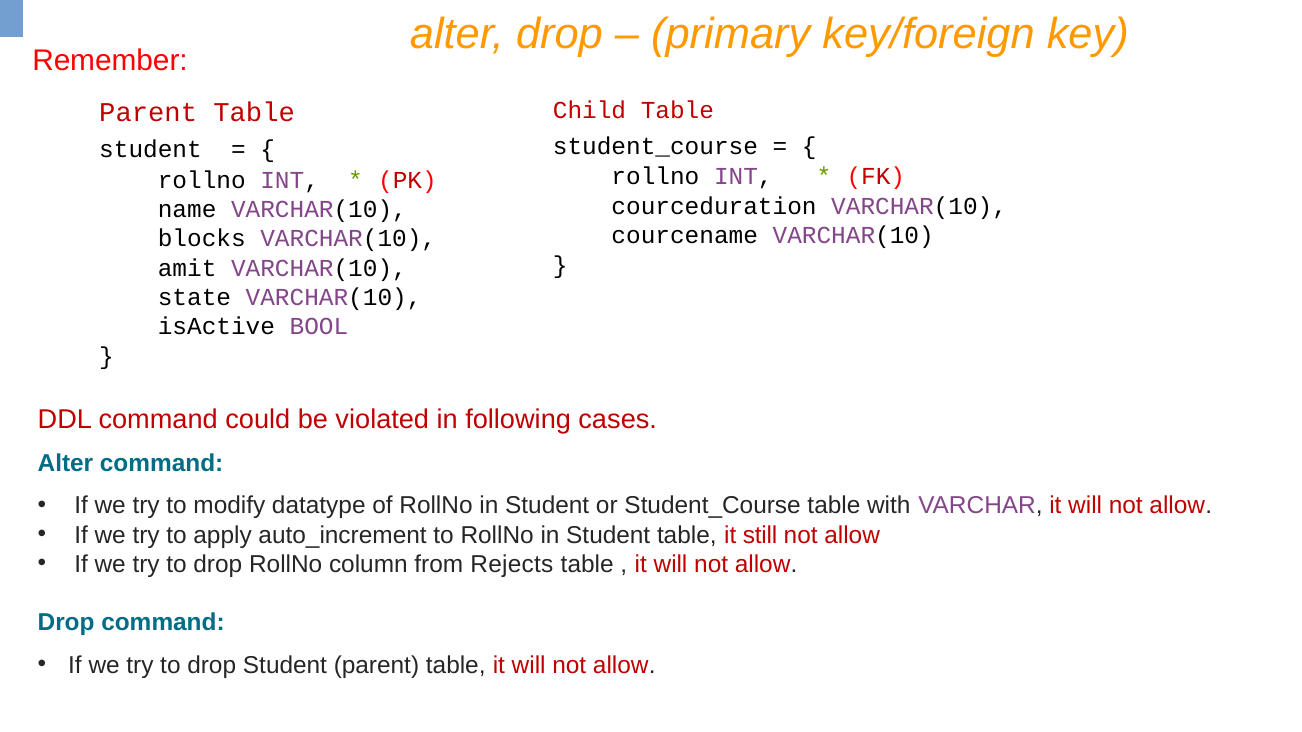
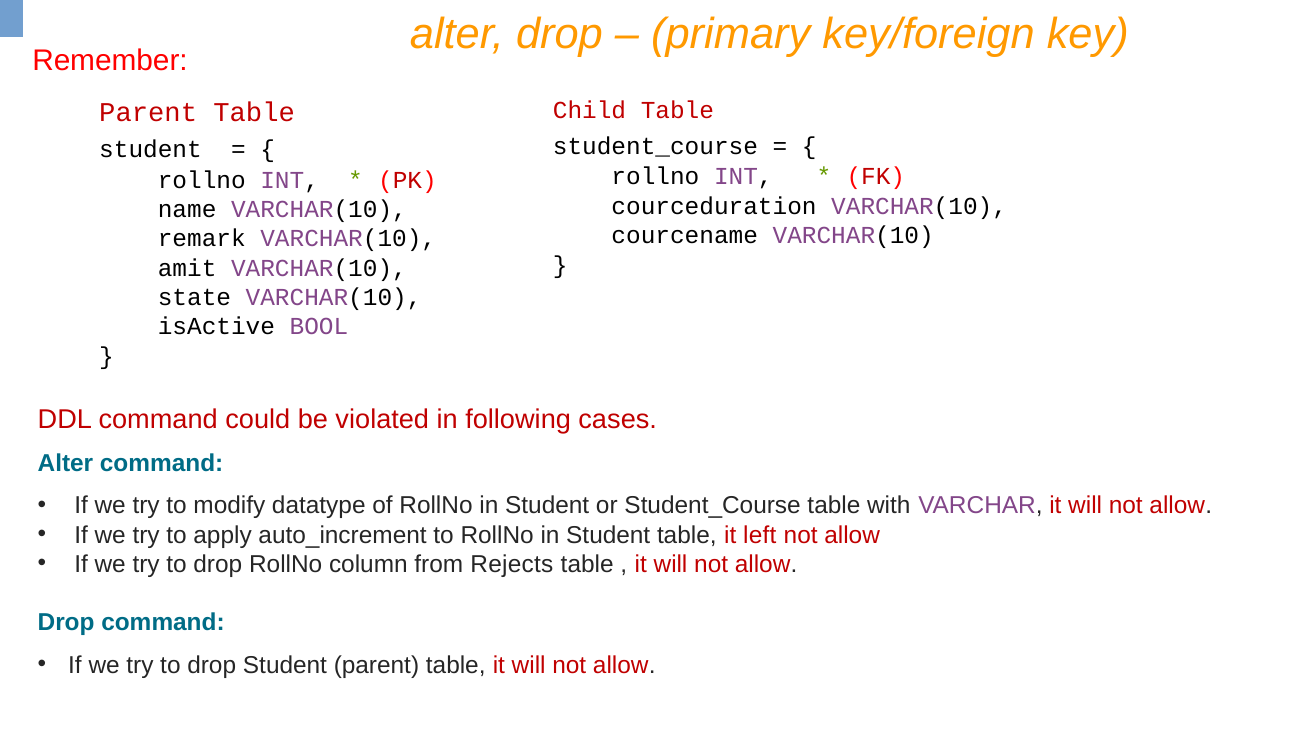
blocks: blocks -> remark (202, 239)
still: still -> left (760, 535)
